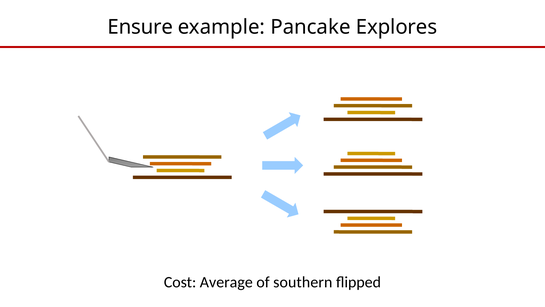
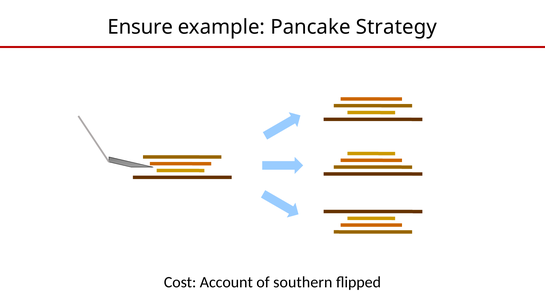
Explores: Explores -> Strategy (396, 27)
Average: Average -> Account (226, 282)
